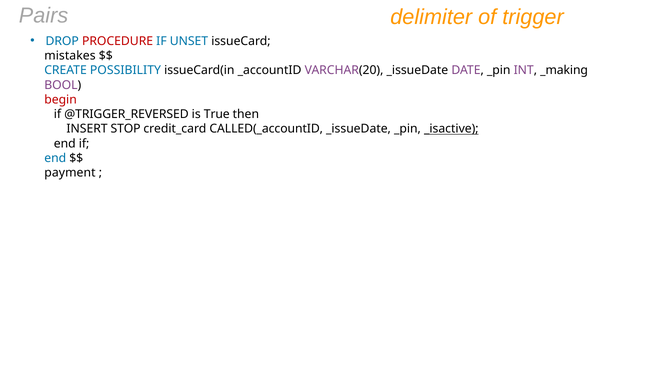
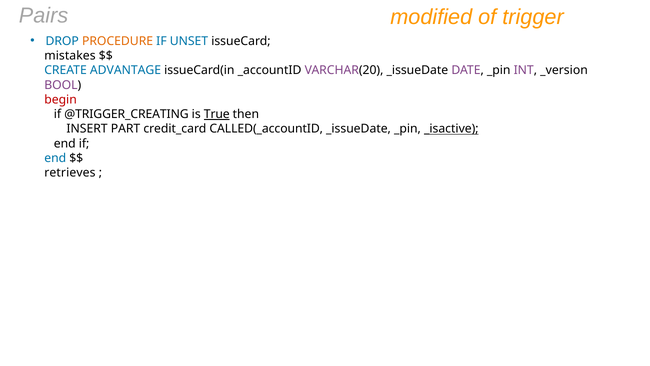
delimiter: delimiter -> modified (431, 17)
PROCEDURE colour: red -> orange (118, 41)
POSSIBILITY: POSSIBILITY -> ADVANTAGE (125, 70)
_making: _making -> _version (564, 70)
@TRIGGER_REVERSED: @TRIGGER_REVERSED -> @TRIGGER_CREATING (126, 114)
True underline: none -> present (217, 114)
STOP: STOP -> PART (126, 129)
payment: payment -> retrieves (70, 173)
